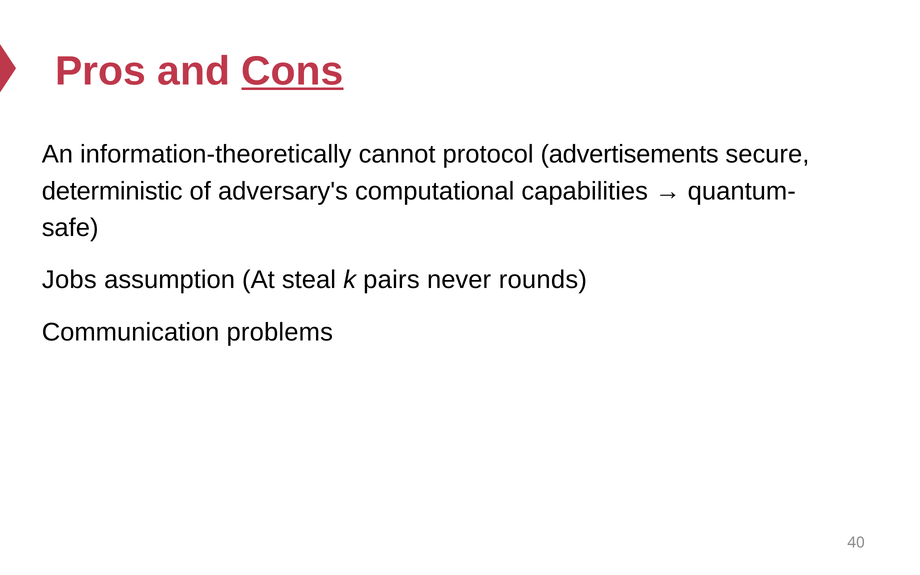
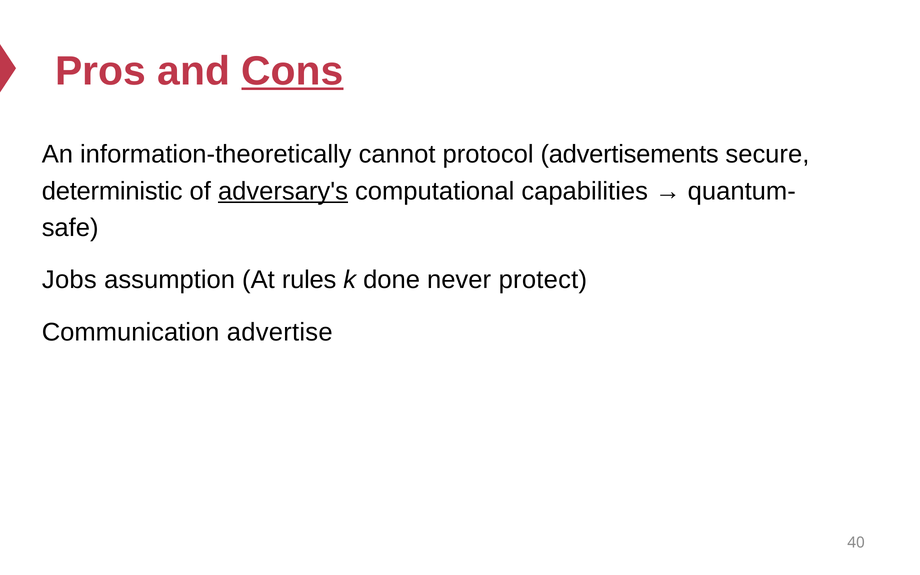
adversary's underline: none -> present (283, 191)
steal: steal -> rules (309, 280)
pairs: pairs -> done (392, 280)
rounds: rounds -> protect (543, 280)
problems: problems -> advertise (280, 332)
